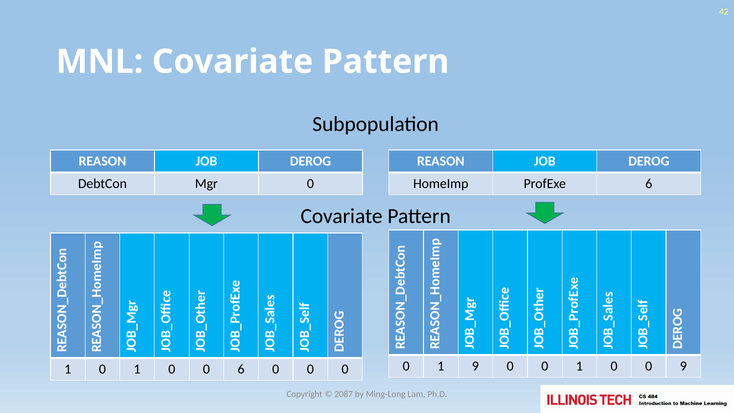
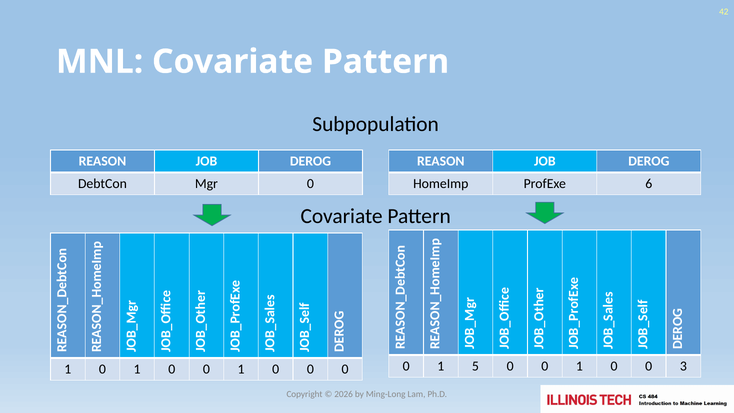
1 9: 9 -> 5 (475, 366)
0 9: 9 -> 3 (683, 366)
1 0 0 6: 6 -> 1 (241, 369)
2087: 2087 -> 2026 (344, 394)
